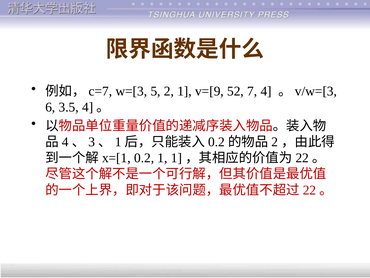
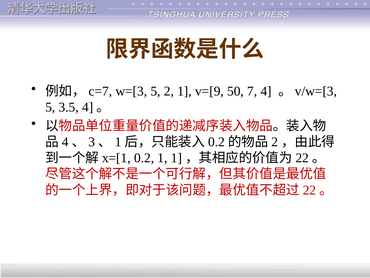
52: 52 -> 50 (235, 91)
6: 6 -> 5 (50, 107)
